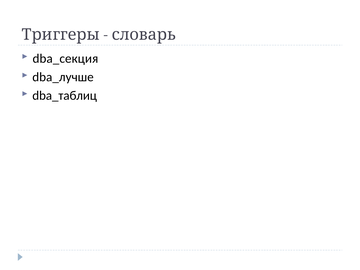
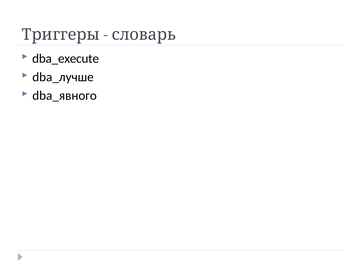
dba_секция: dba_секция -> dba_execute (66, 59)
dba_таблиц: dba_таблиц -> dba_явного (65, 96)
